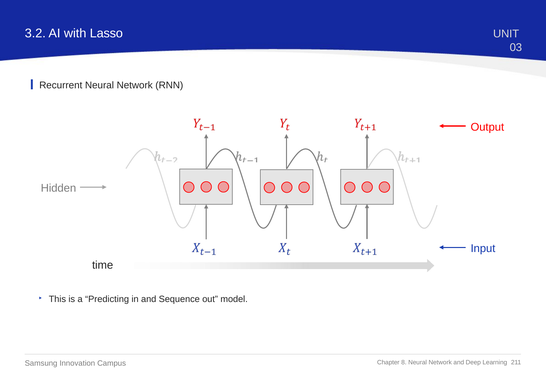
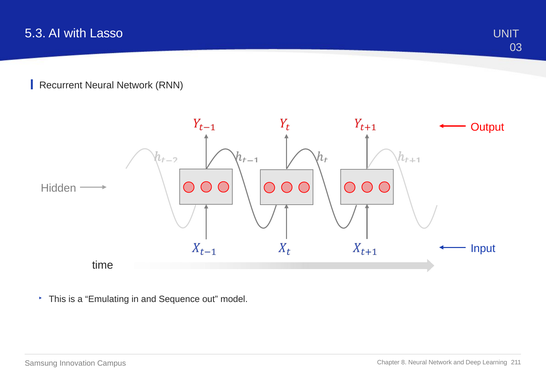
3.2: 3.2 -> 5.3 (35, 33)
Predicting: Predicting -> Emulating (107, 299)
